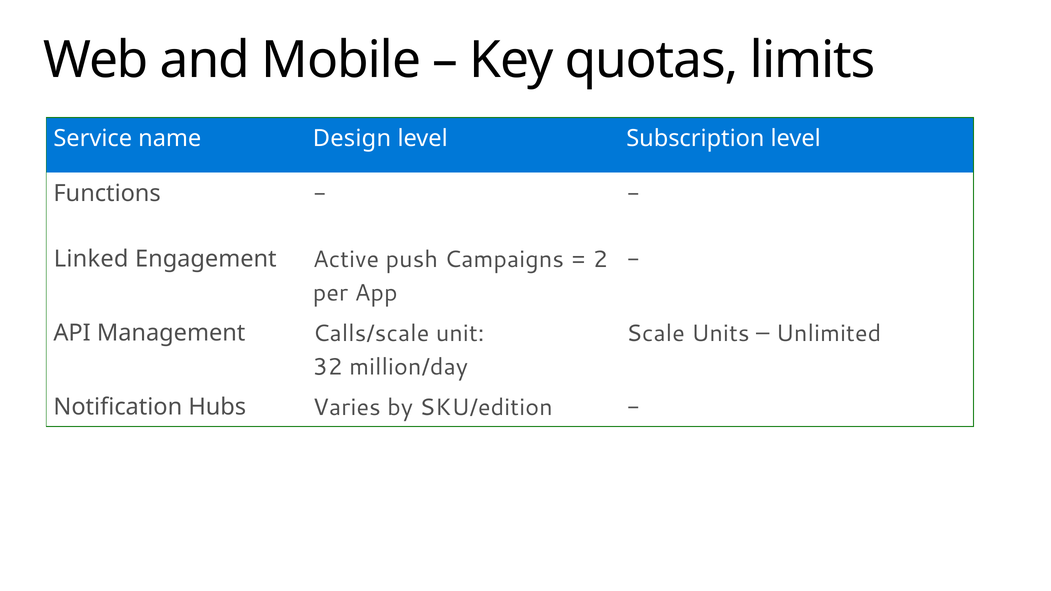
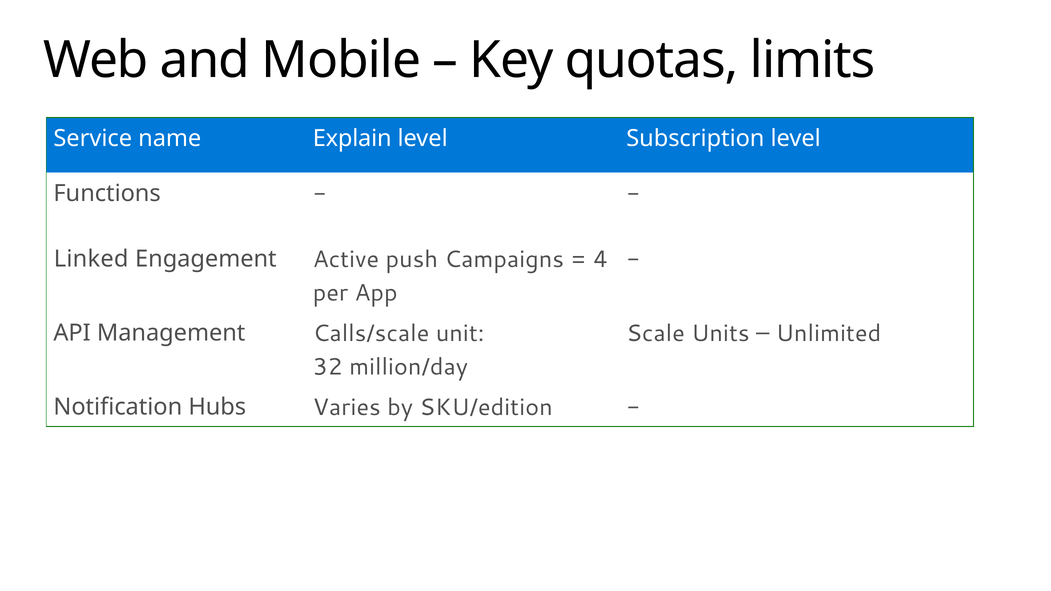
Design: Design -> Explain (352, 139)
2: 2 -> 4 (600, 259)
